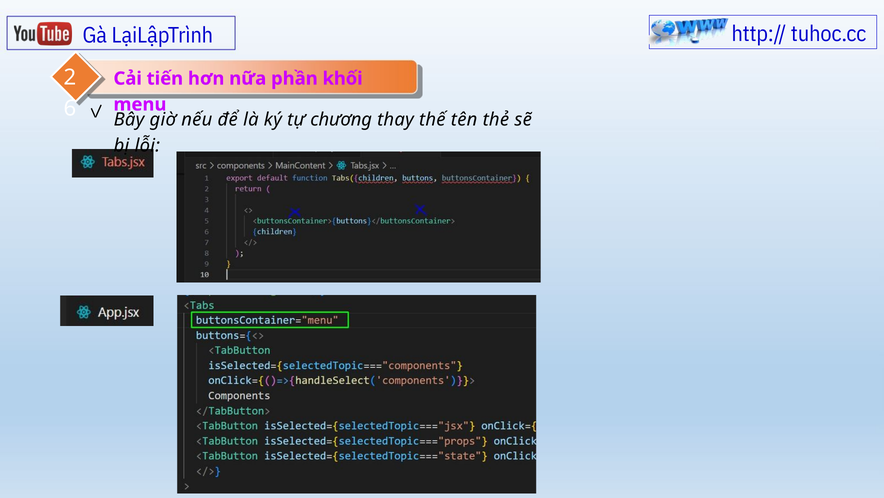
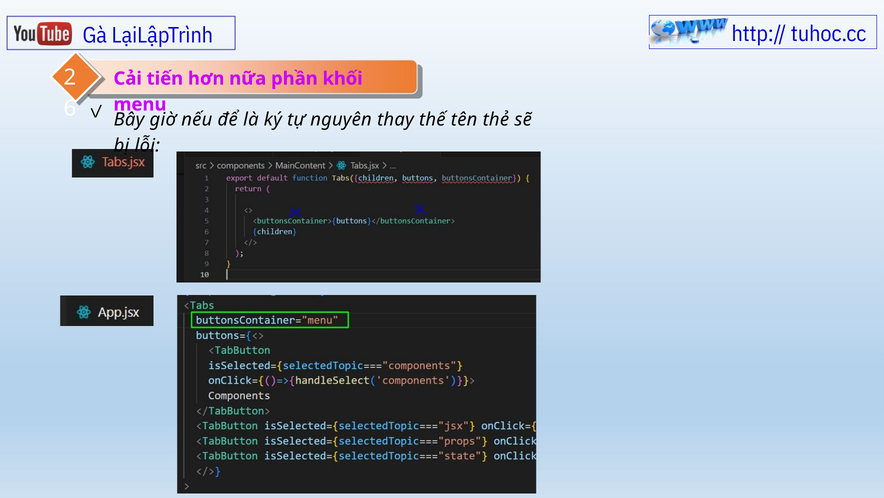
chương: chương -> nguyên (341, 119)
